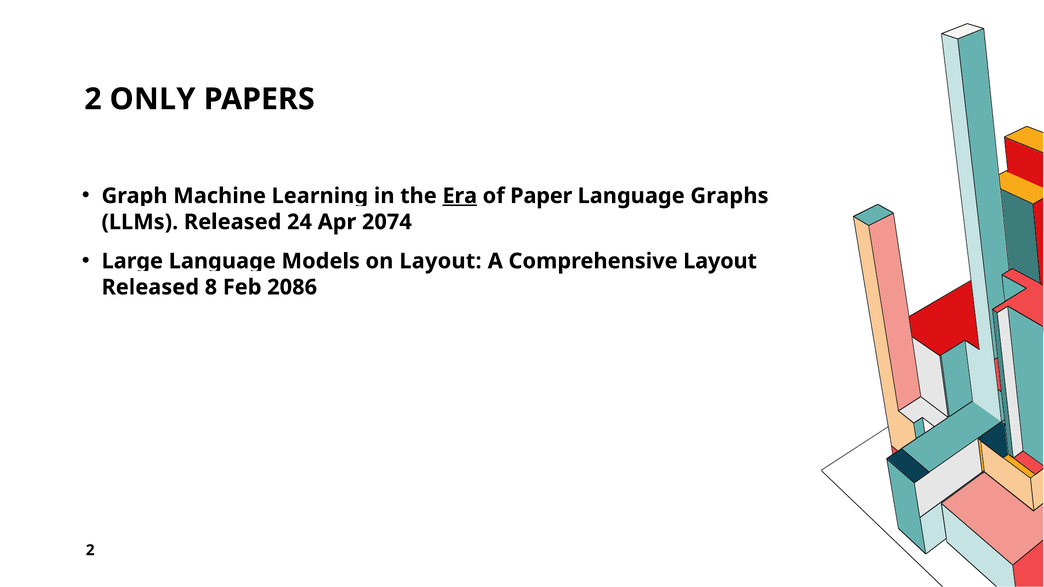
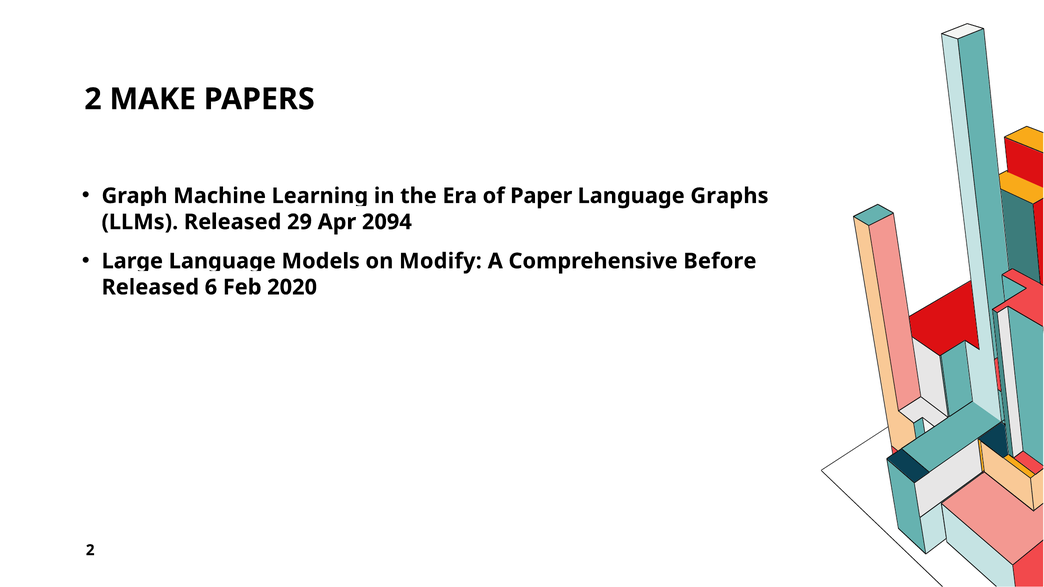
ONLY: ONLY -> MAKE (153, 99)
Era underline: present -> none (460, 196)
24: 24 -> 29 (299, 222)
2074: 2074 -> 2094 (387, 222)
on Layout: Layout -> Modify (440, 261)
Comprehensive Layout: Layout -> Before (720, 261)
8: 8 -> 6 (211, 287)
2086: 2086 -> 2020 (292, 287)
